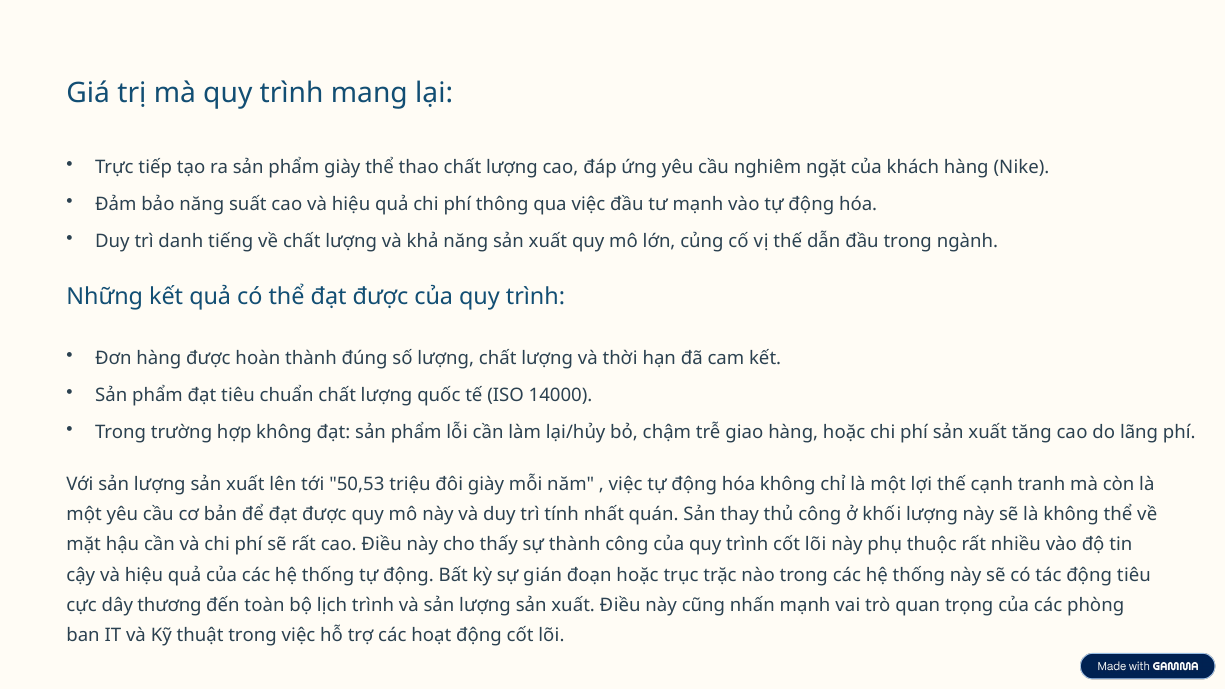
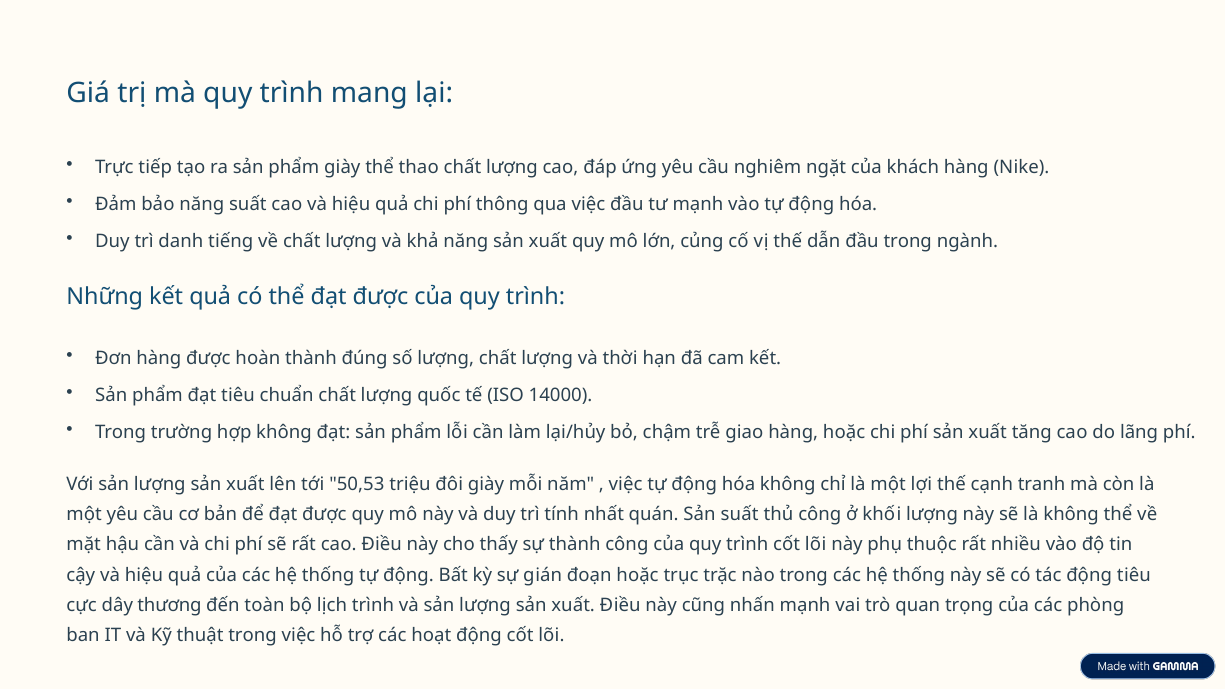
Sản thay: thay -> suất (740, 515)
